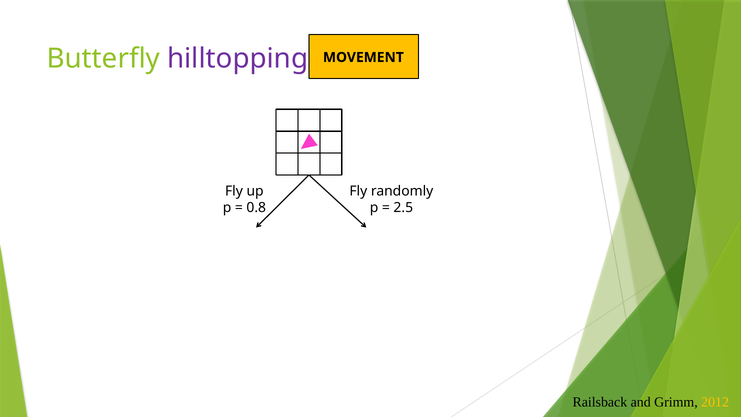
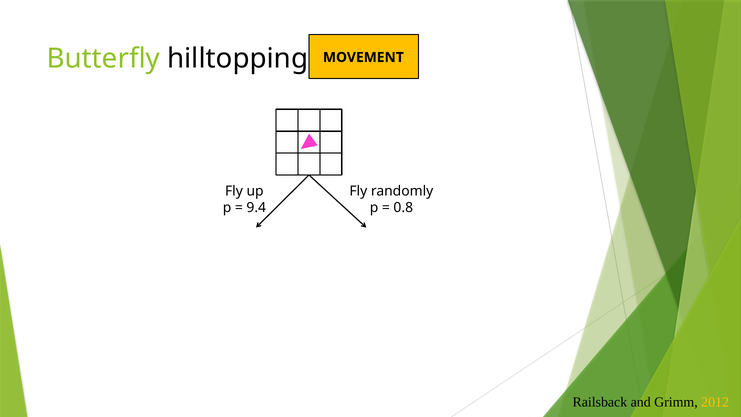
hilltopping colour: purple -> black (238, 58)
0.8: 0.8 -> 9.4 (256, 208)
2.5: 2.5 -> 0.8 (403, 208)
